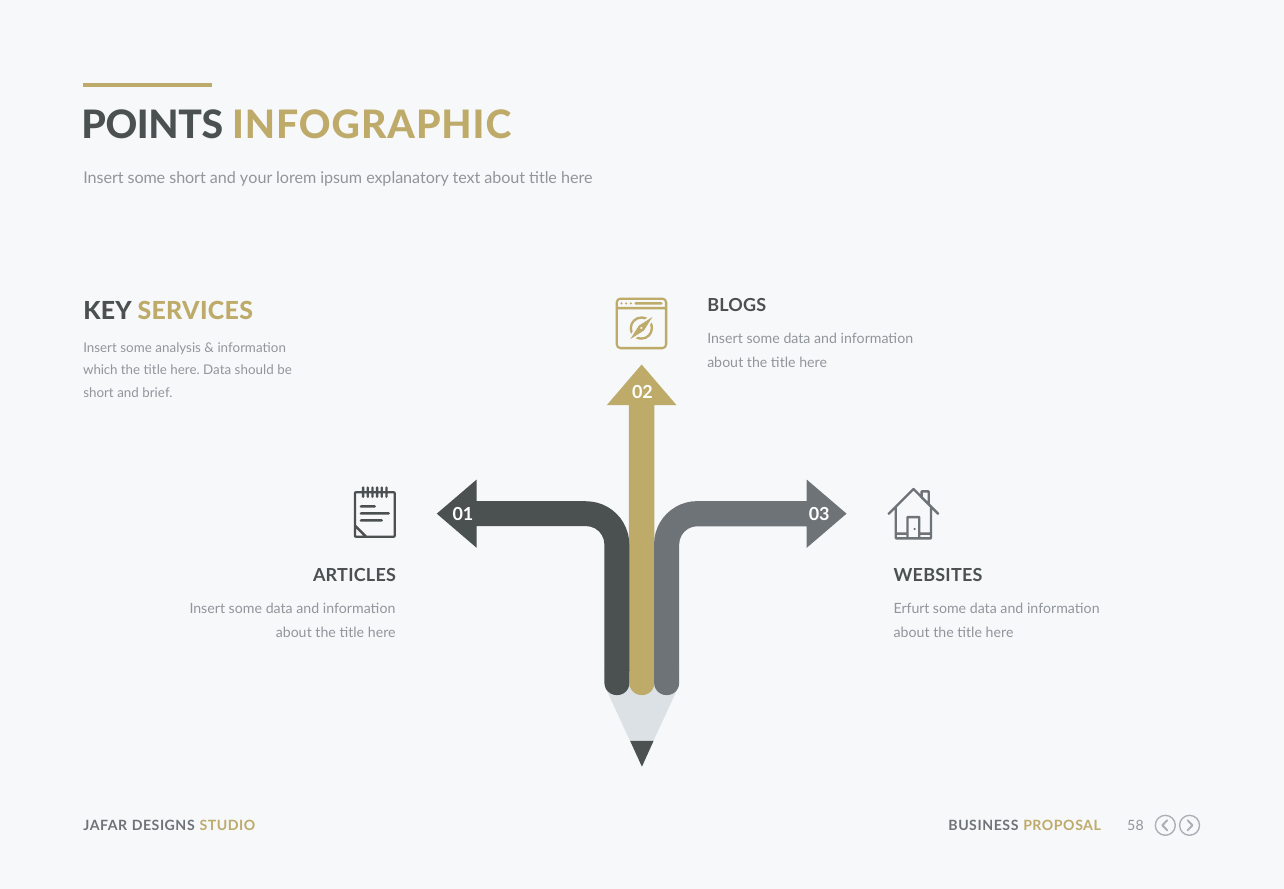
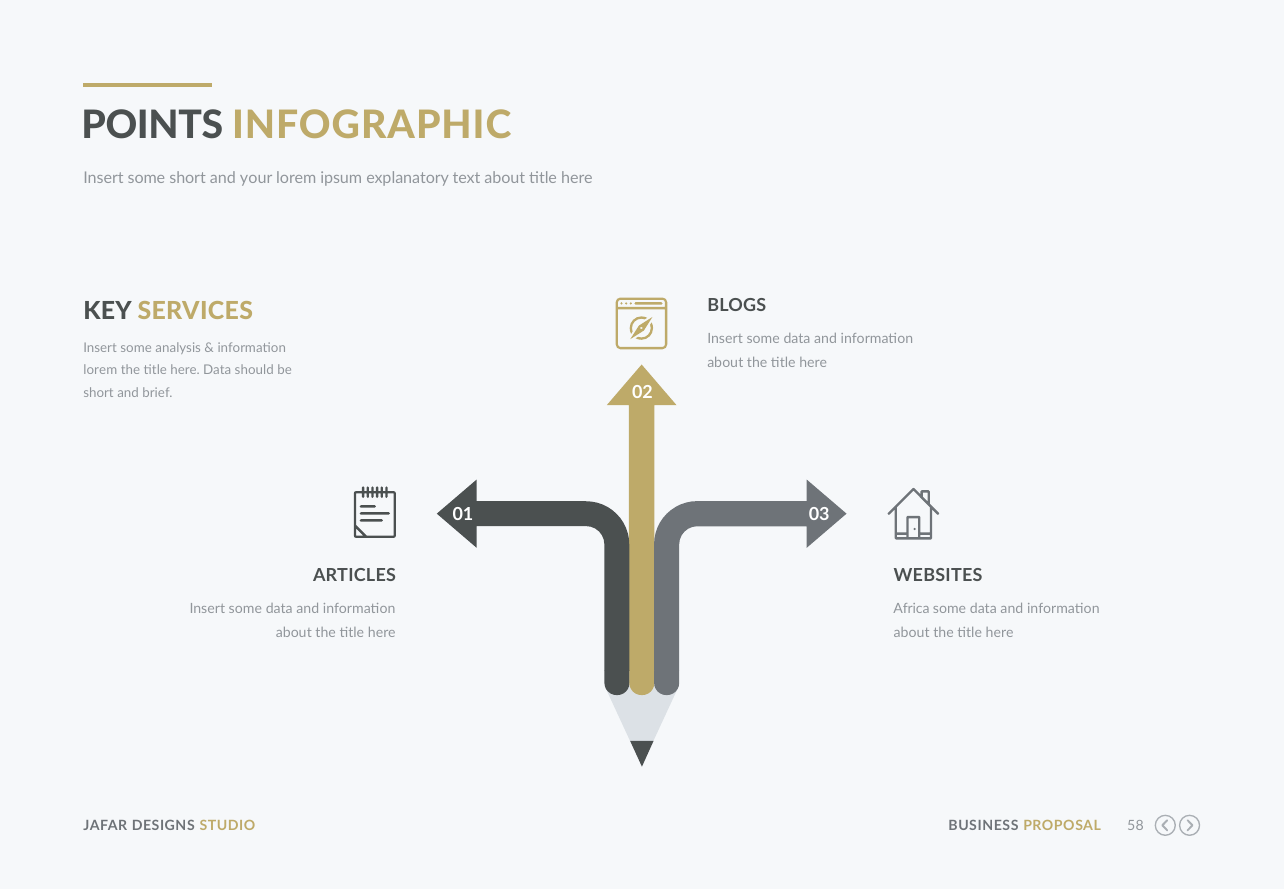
which: which -> lorem (100, 370)
Erfurt: Erfurt -> Africa (912, 608)
